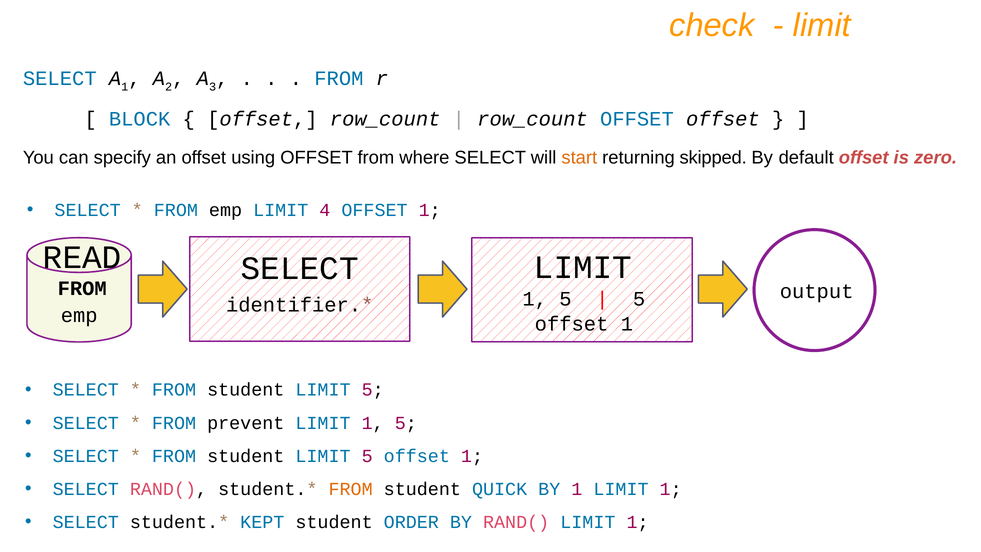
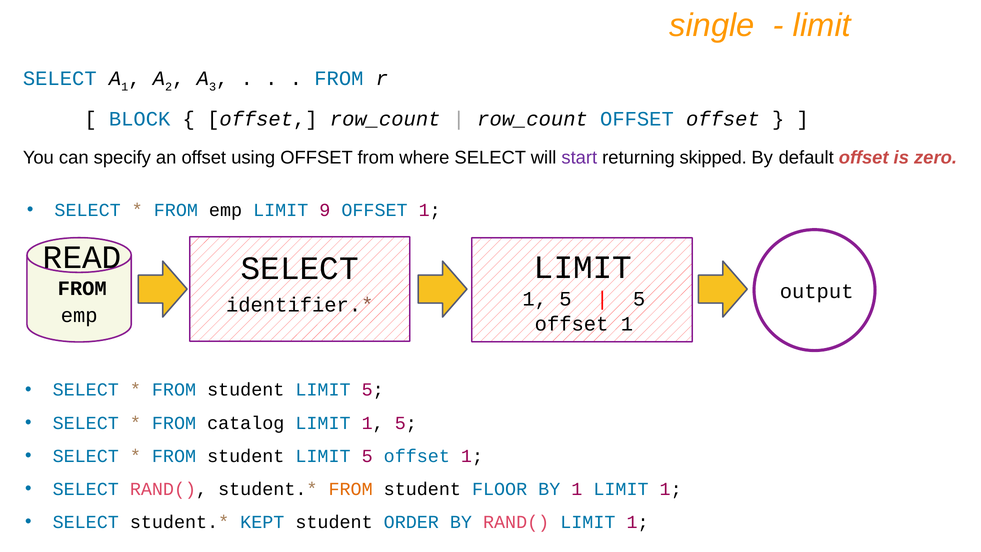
check: check -> single (712, 26)
start colour: orange -> purple (579, 158)
4: 4 -> 9 (325, 210)
prevent: prevent -> catalog (246, 423)
QUICK: QUICK -> FLOOR (500, 489)
